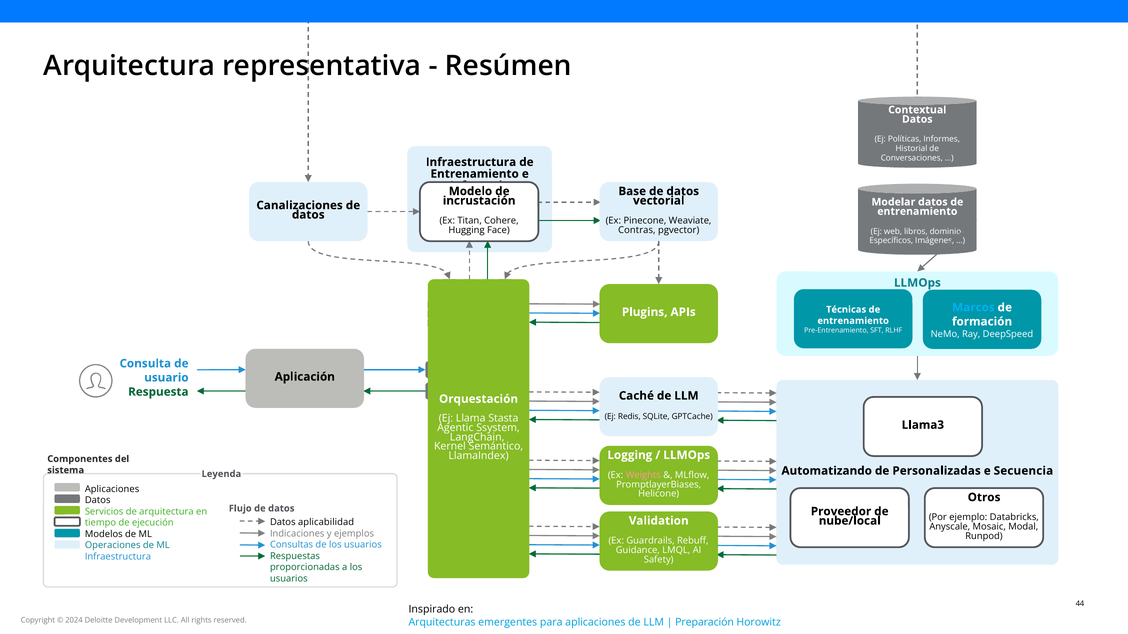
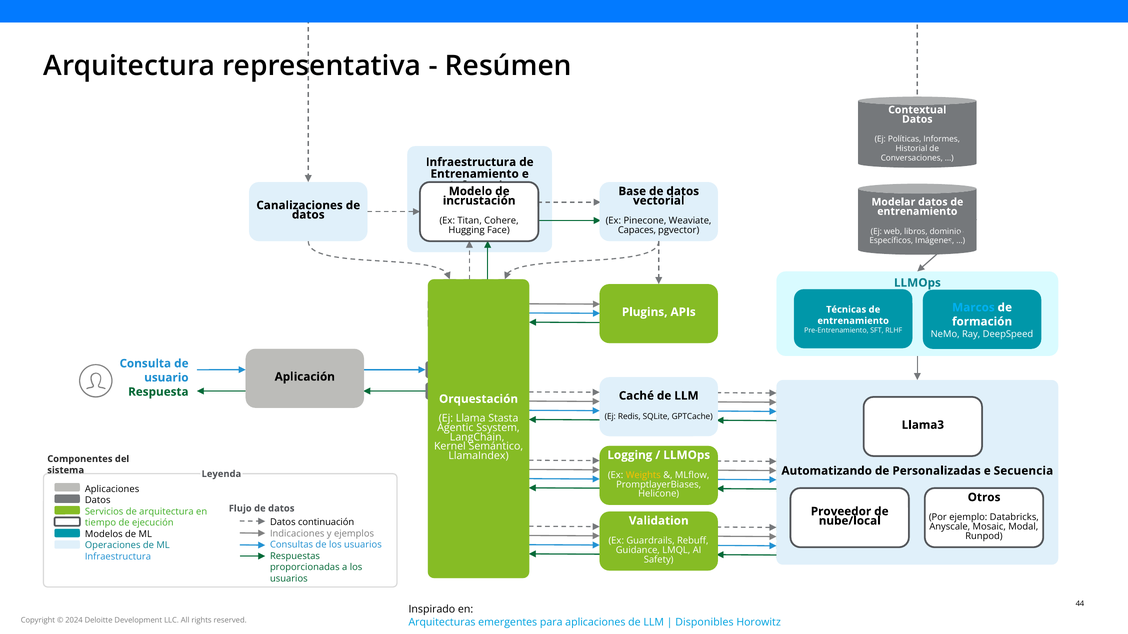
Contras: Contras -> Capaces (637, 230)
Weights colour: pink -> yellow (643, 475)
aplicabilidad: aplicabilidad -> continuación (326, 523)
Preparación: Preparación -> Disponibles (704, 623)
